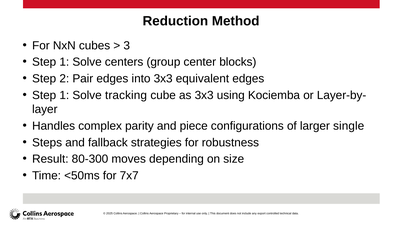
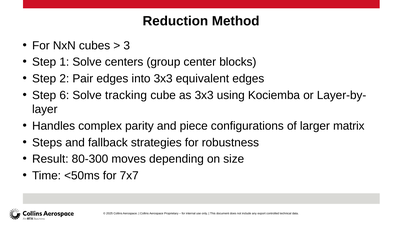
1: 1 -> 6 (64, 95)
single: single -> matrix (349, 126)
